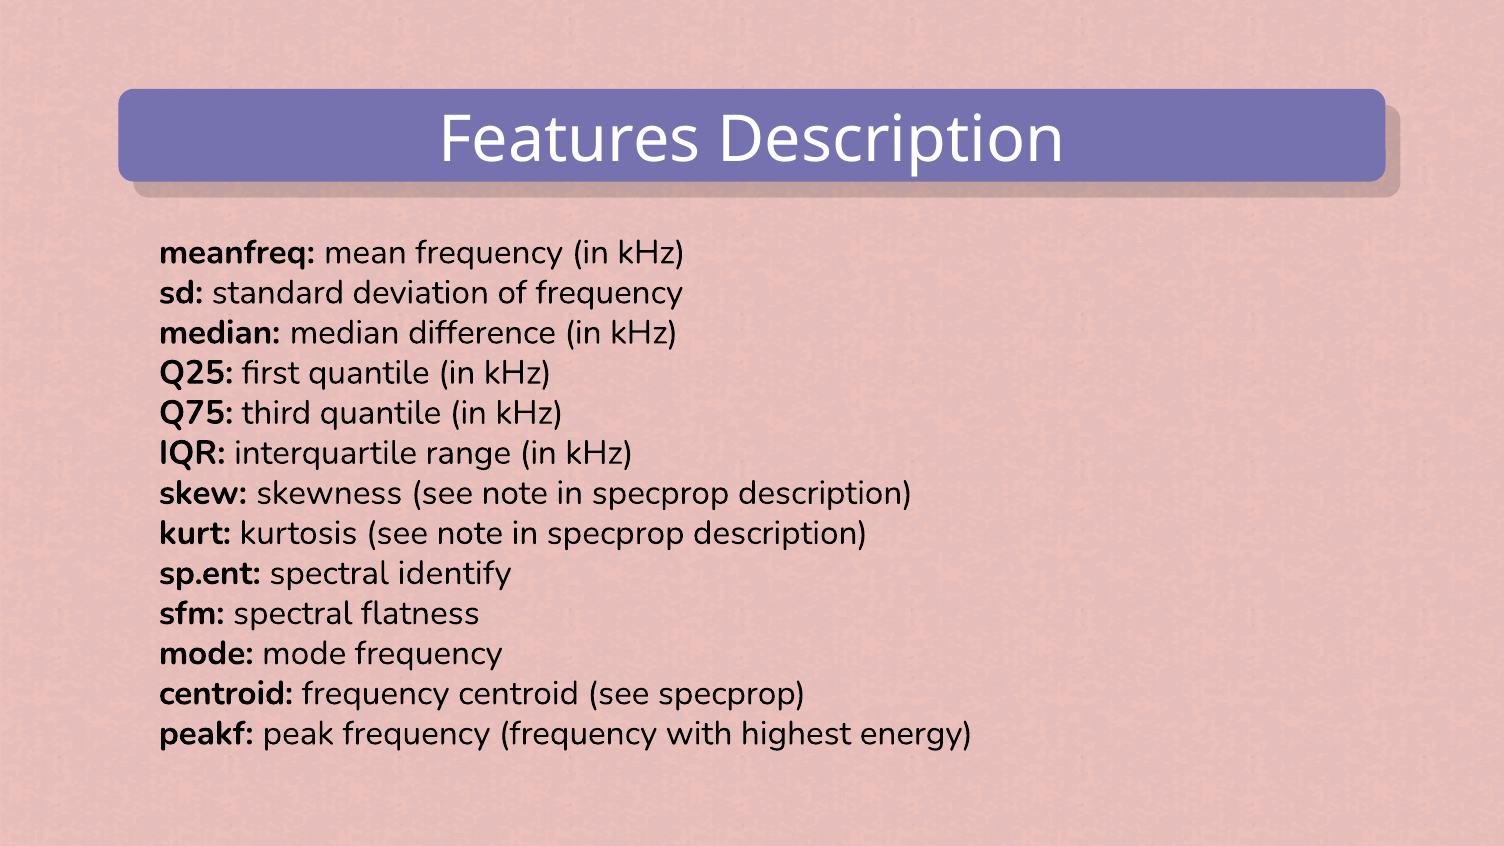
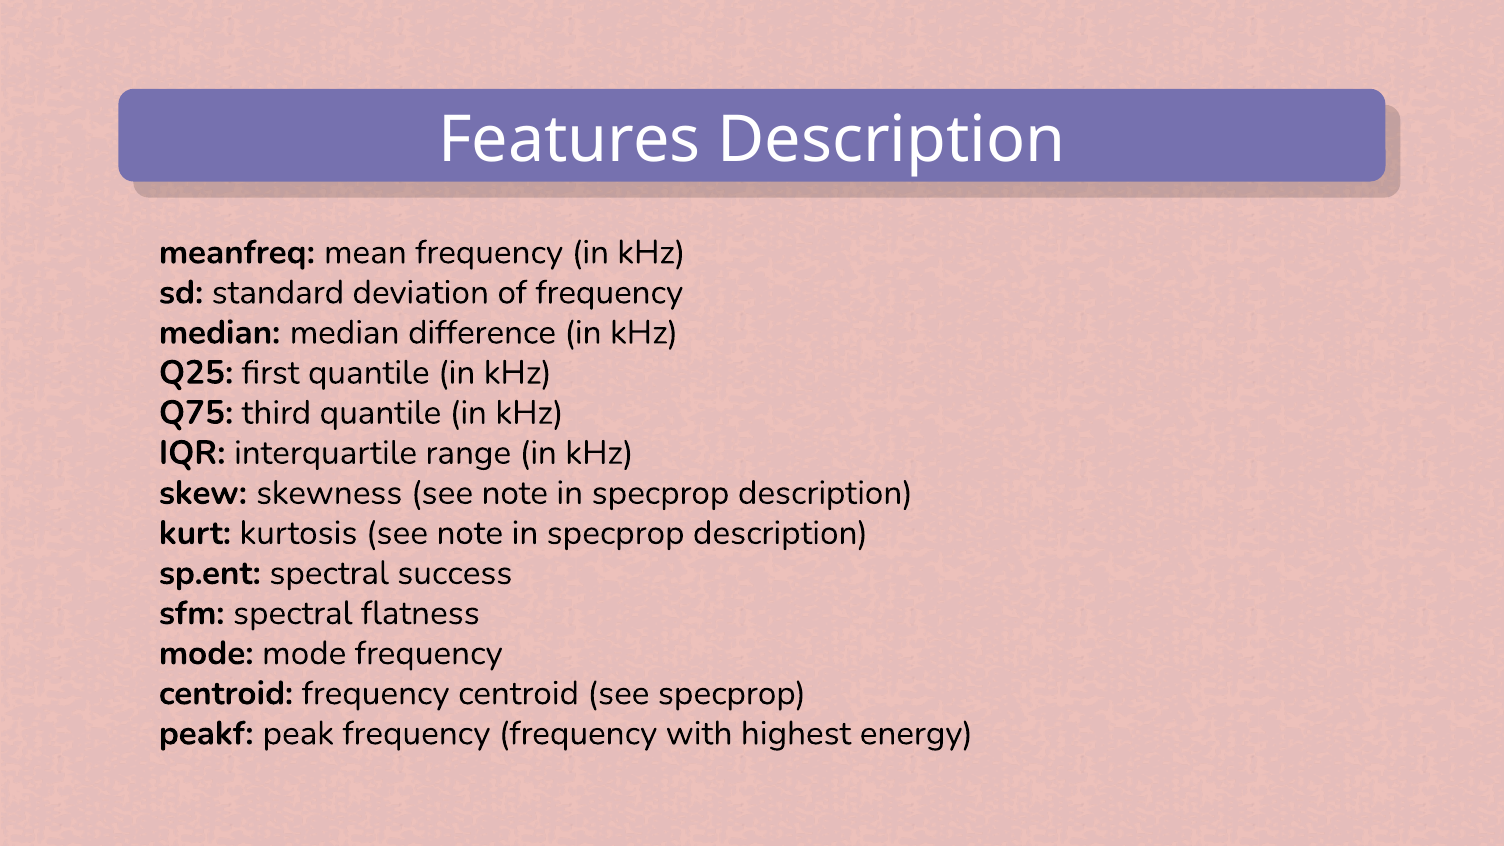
identify: identify -> success (455, 573)
